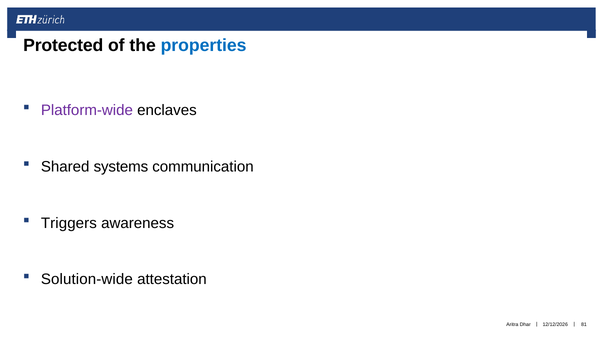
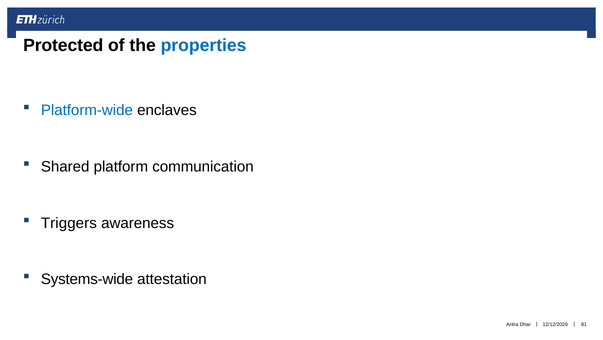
Platform-wide colour: purple -> blue (87, 110)
systems: systems -> platform (121, 166)
Solution-wide: Solution-wide -> Systems-wide (87, 279)
